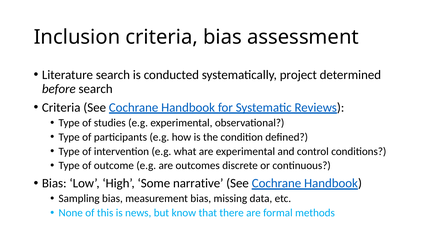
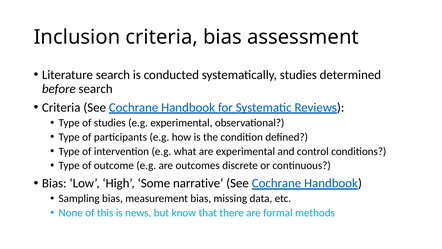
systematically project: project -> studies (298, 75)
